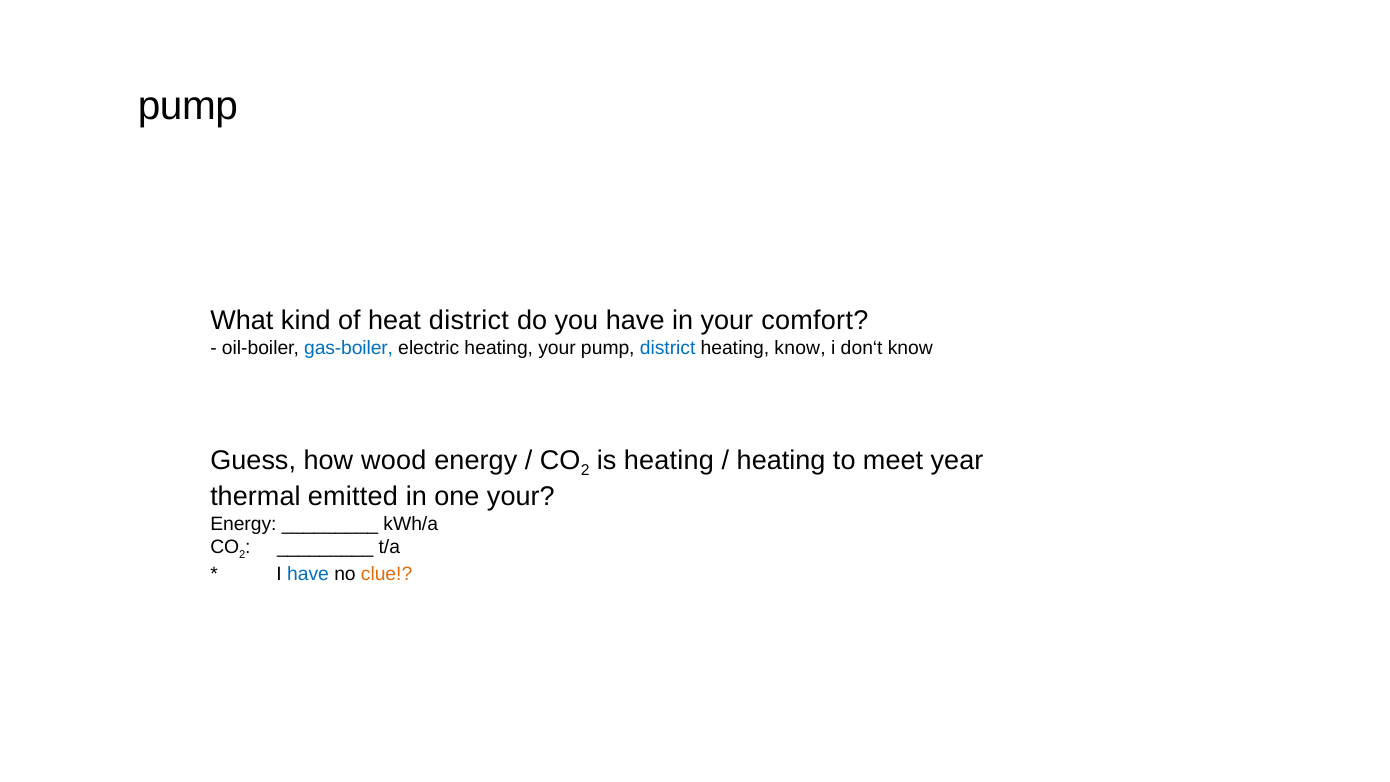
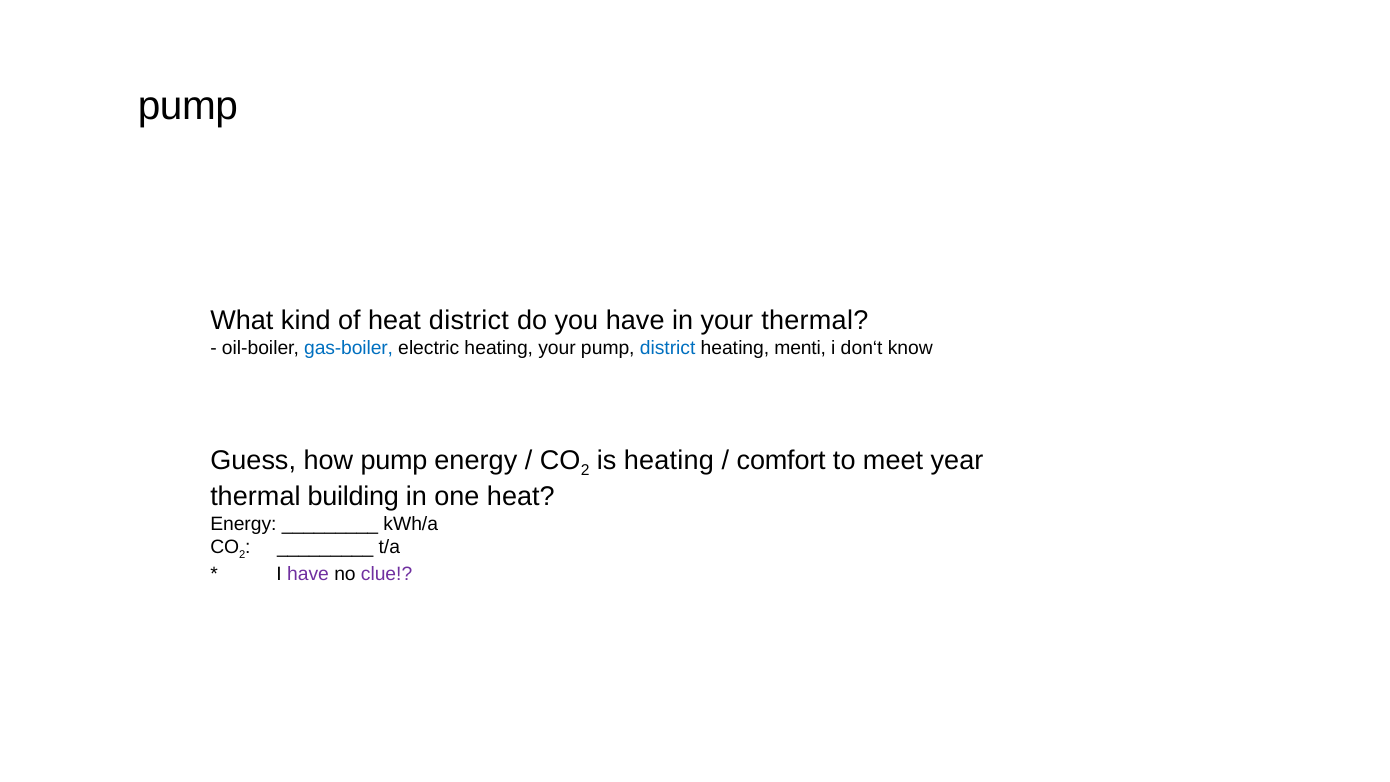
your comfort: comfort -> thermal (815, 321)
heating know: know -> menti (800, 348)
how wood: wood -> pump (394, 460)
heating: heating -> comfort (781, 460)
emitted: emitted -> building (353, 497)
one your: your -> heat (521, 497)
have colour: blue -> purple (308, 574)
clue colour: orange -> purple (387, 574)
